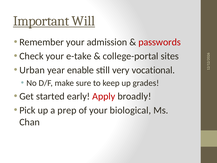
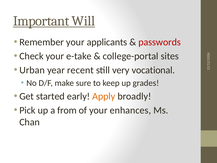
admission: admission -> applicants (107, 42)
enable: enable -> recent (80, 70)
Apply colour: red -> orange (104, 96)
prep: prep -> from (67, 110)
biological: biological -> enhances (130, 110)
